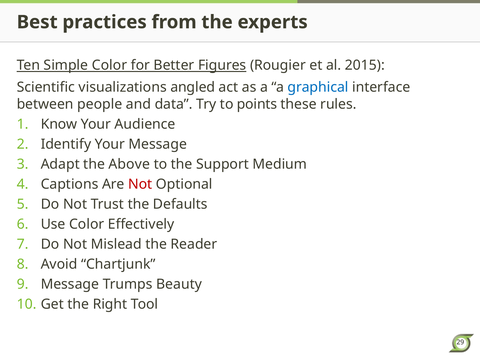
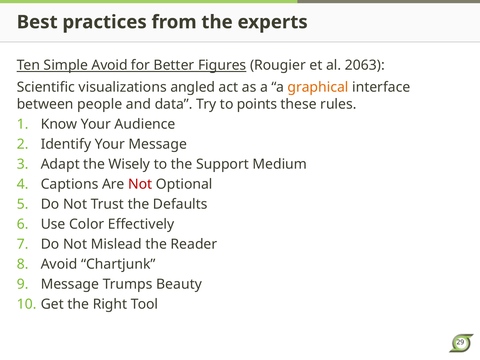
Simple Color: Color -> Avoid (110, 65)
2015: 2015 -> 2063 (365, 65)
graphical colour: blue -> orange (318, 87)
Above: Above -> Wisely (129, 164)
